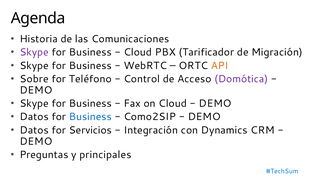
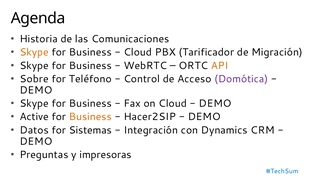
Skype colour: purple -> orange (34, 52)
Datos: Datos -> Active (34, 117)
Business colour: blue -> orange (90, 117)
Como2SIP: Como2SIP -> Hacer2SIP (150, 117)
Servicios: Servicios -> Sistemas (90, 130)
principales: principales -> impresoras (106, 155)
